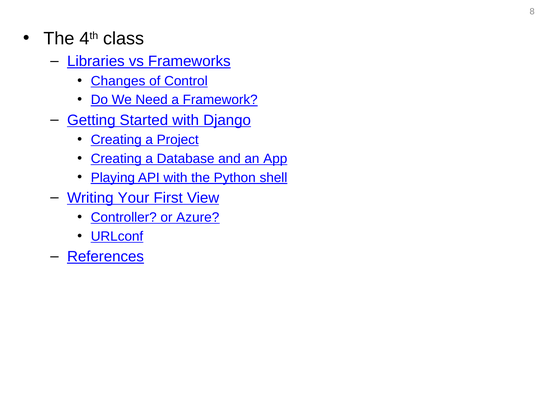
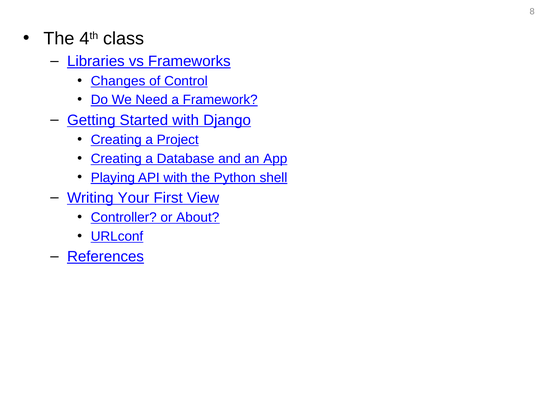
Azure: Azure -> About (198, 217)
